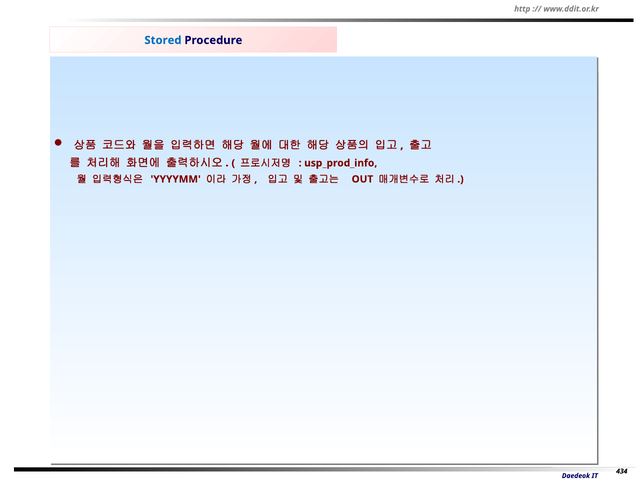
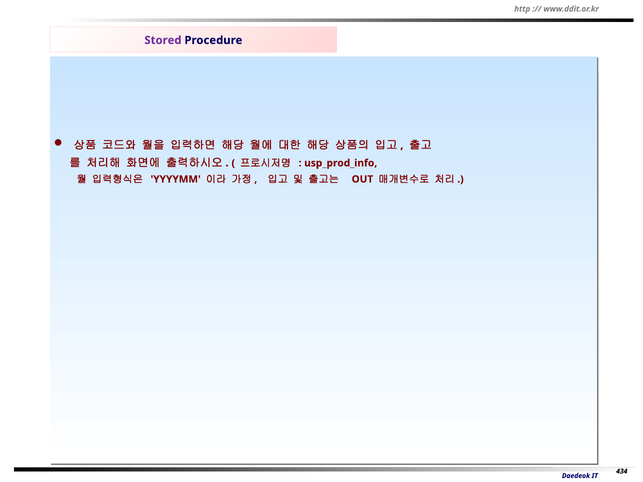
Stored colour: blue -> purple (163, 40)
